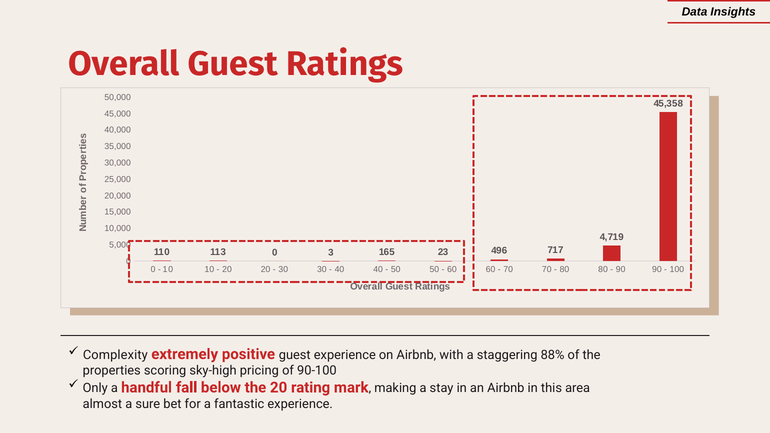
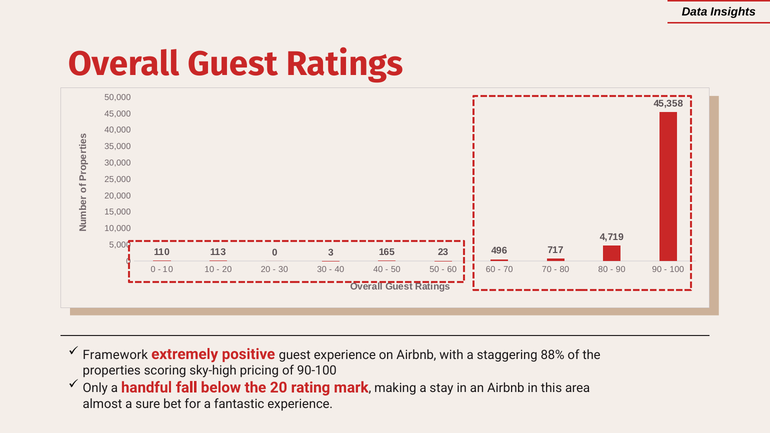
Complexity: Complexity -> Framework (115, 355)
